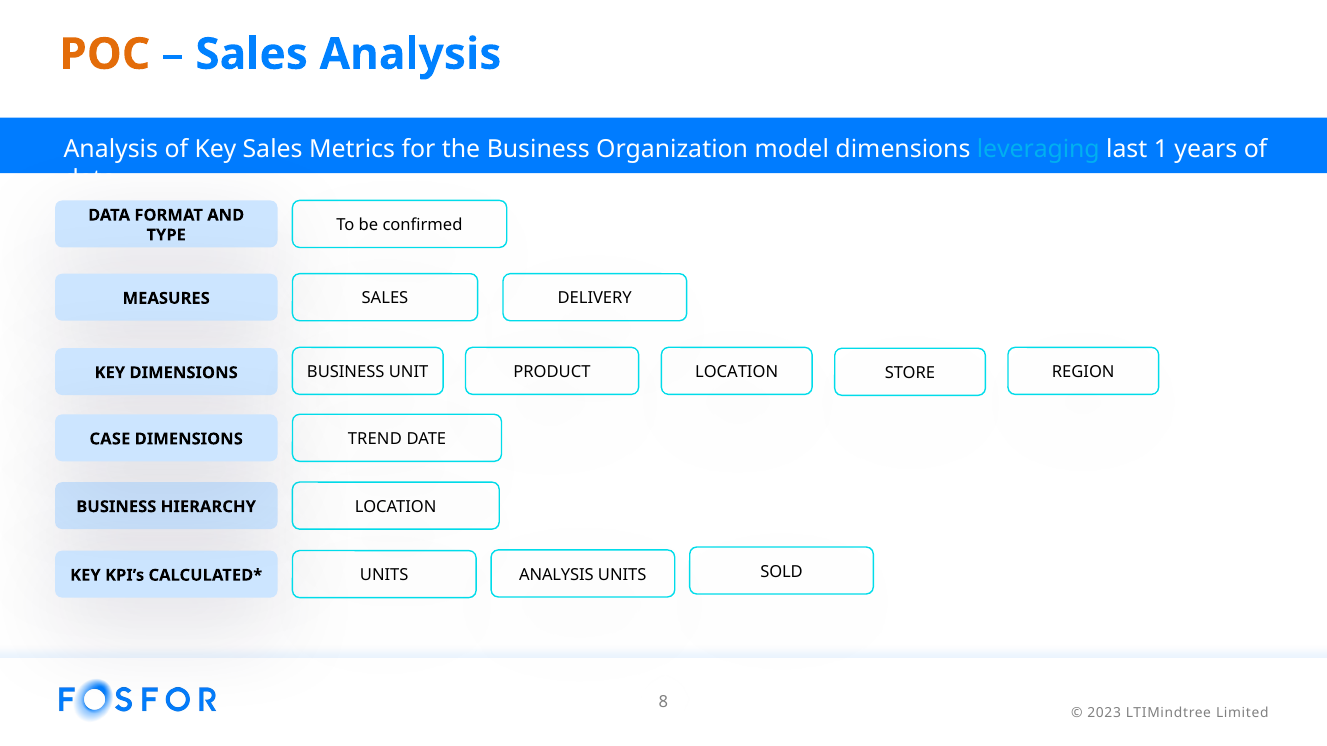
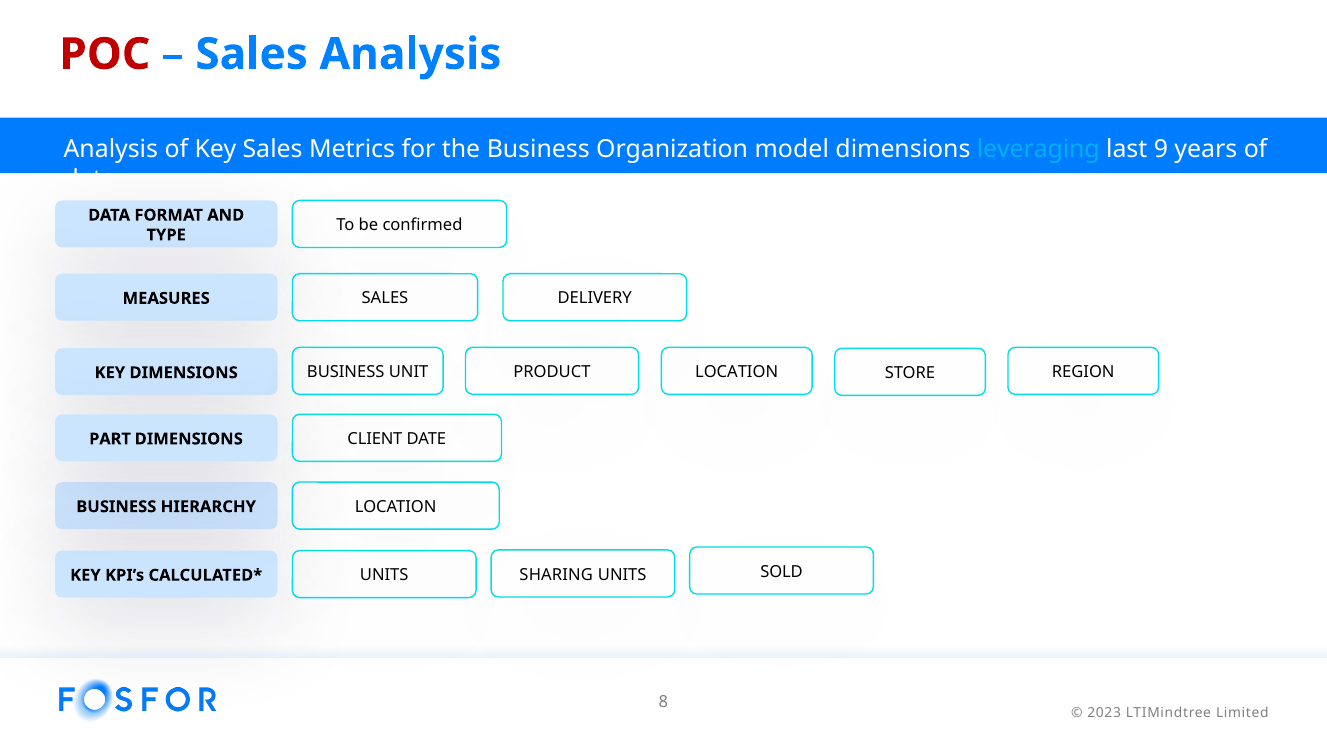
POC colour: orange -> red (105, 54)
1: 1 -> 9 (1161, 149)
CASE: CASE -> PART (110, 439)
TREND: TREND -> CLIENT (375, 439)
ANALYSIS: ANALYSIS -> SHARING (556, 575)
